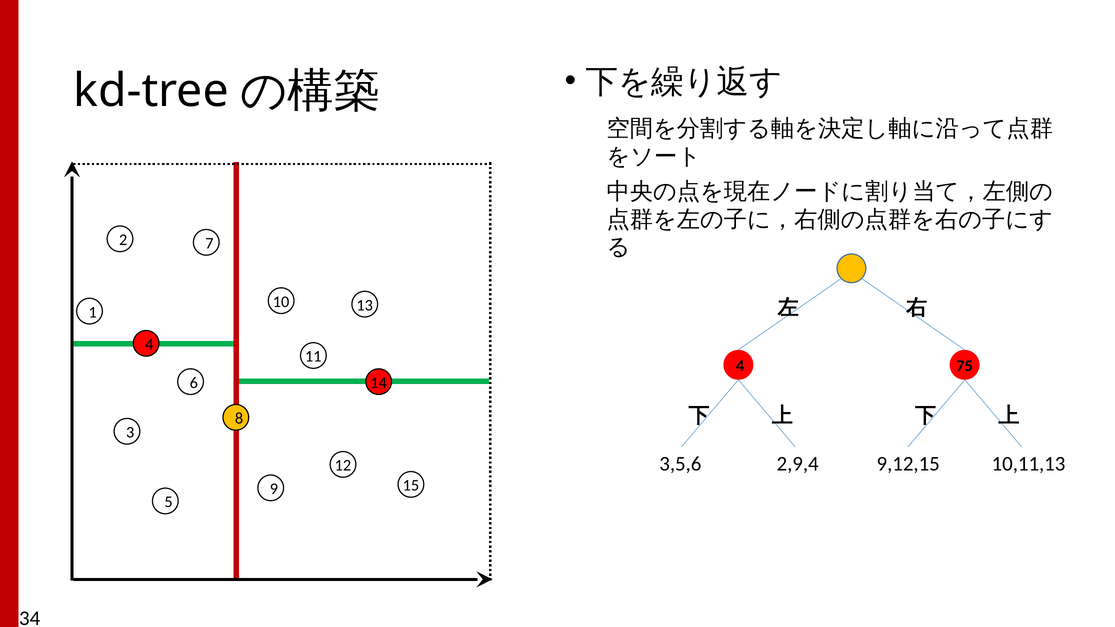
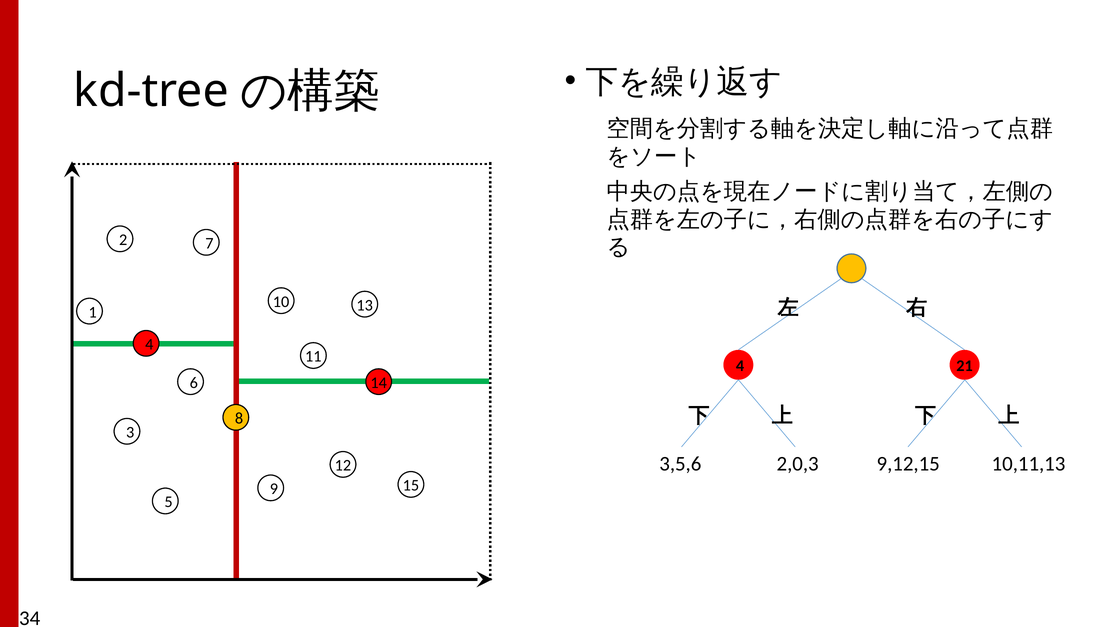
75: 75 -> 21 (965, 366)
2,9,4: 2,9,4 -> 2,0,3 (798, 464)
